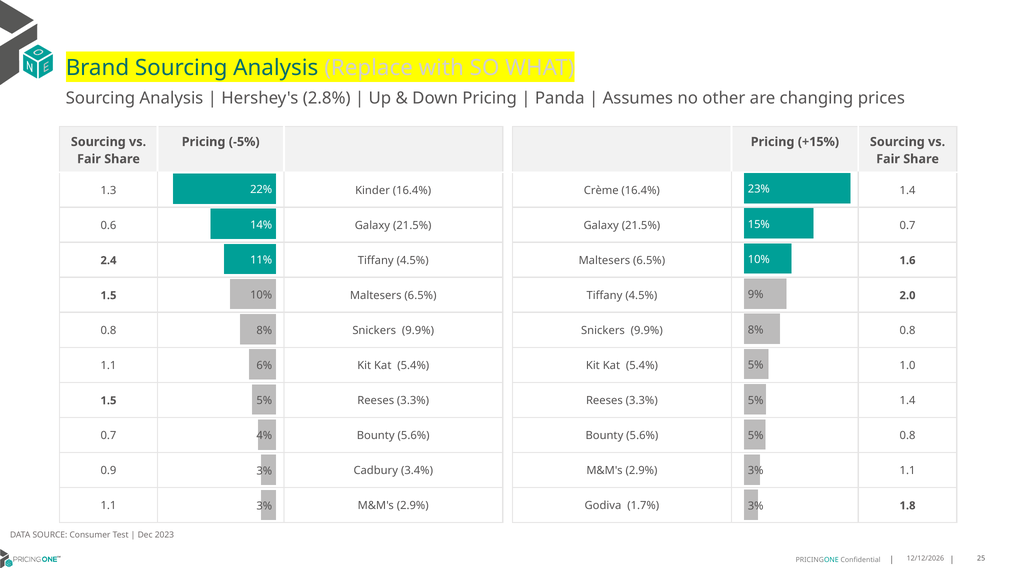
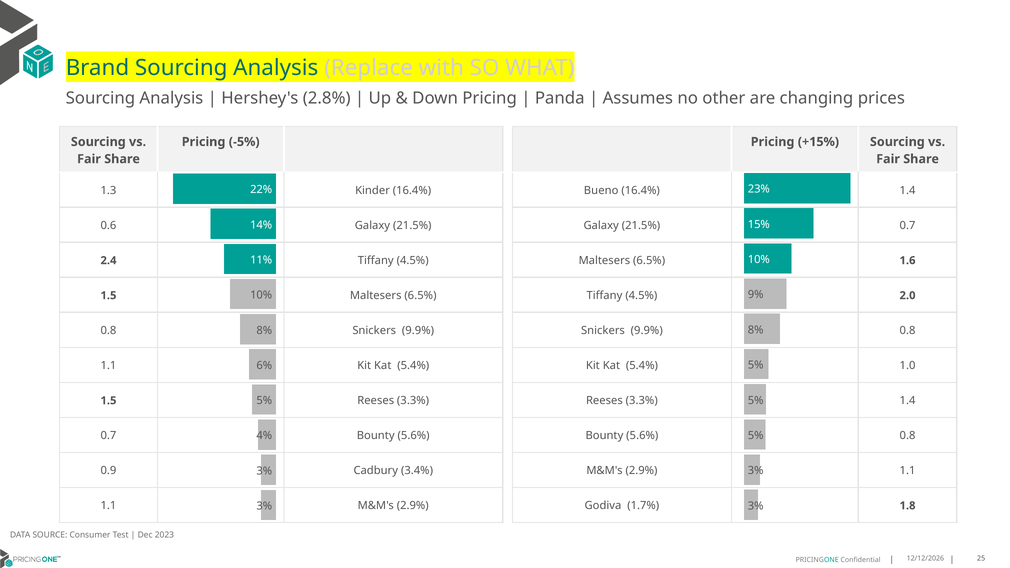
Crème: Crème -> Bueno (601, 190)
